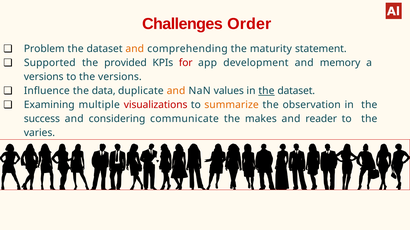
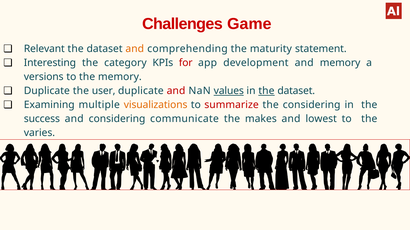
Order: Order -> Game (249, 24)
Problem: Problem -> Relevant (44, 49)
Supported: Supported -> Interesting (50, 63)
provided: provided -> category (125, 63)
the versions: versions -> memory (120, 77)
Inﬂuence: Inﬂuence -> Duplicate (47, 91)
data: data -> user (104, 91)
and colour: orange -> red (176, 91)
values underline: none -> present (229, 91)
visualizations colour: red -> orange (156, 105)
summarize colour: orange -> red (232, 105)
the observation: observation -> considering (312, 105)
reader: reader -> lowest (321, 119)
